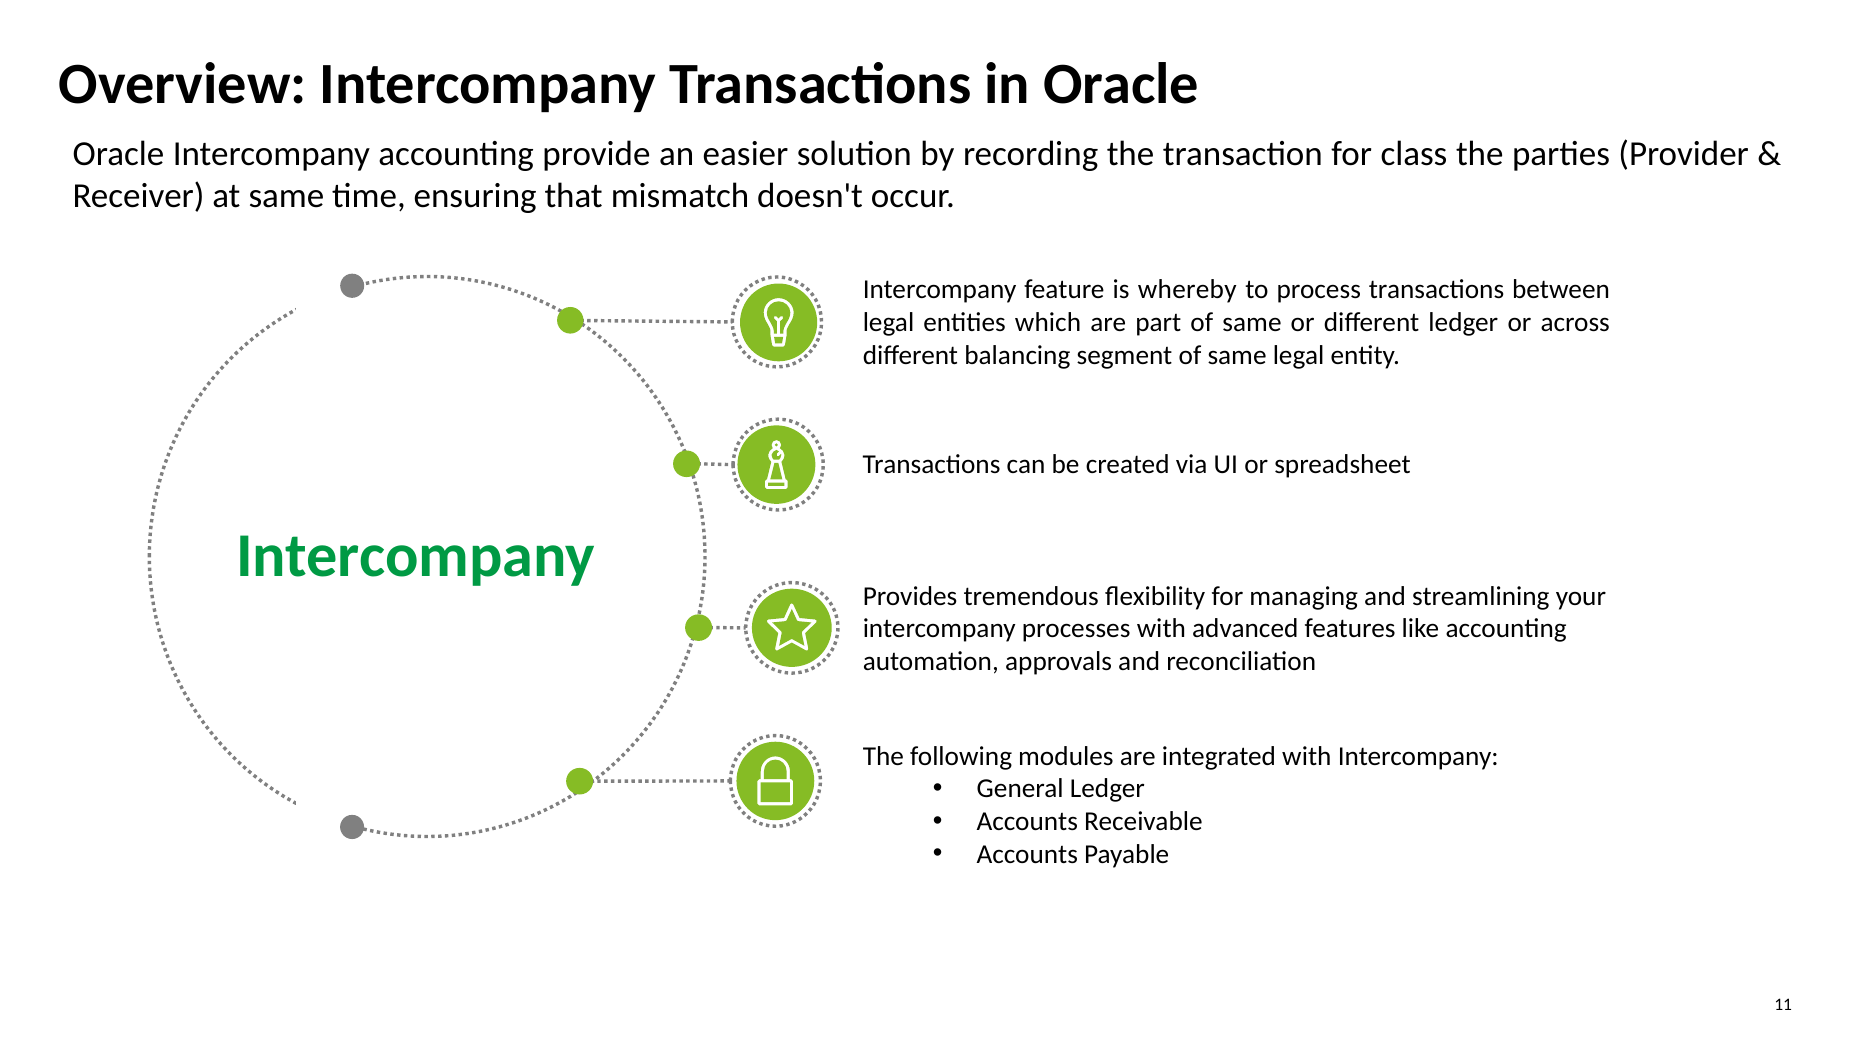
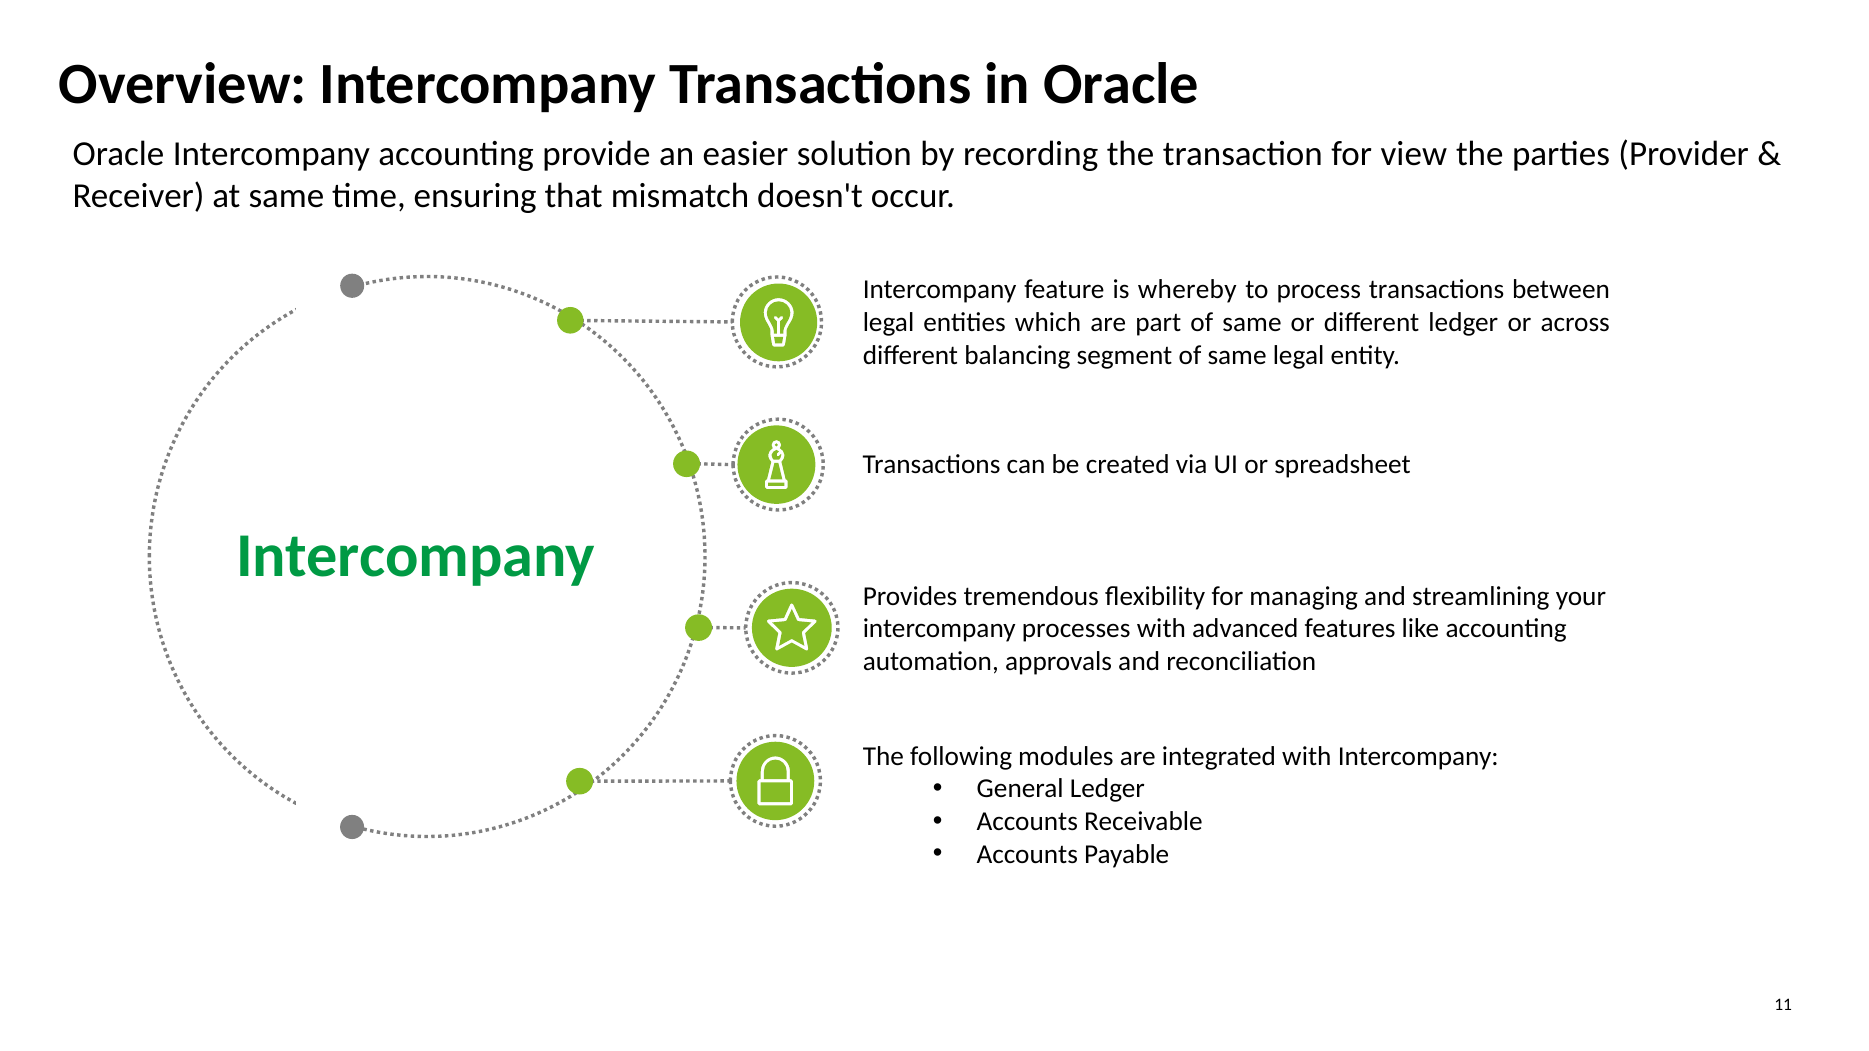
class: class -> view (1414, 154)
